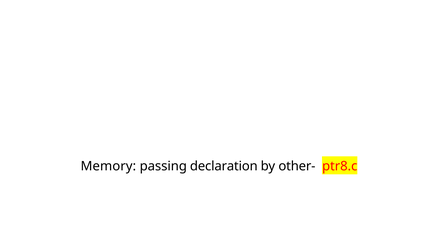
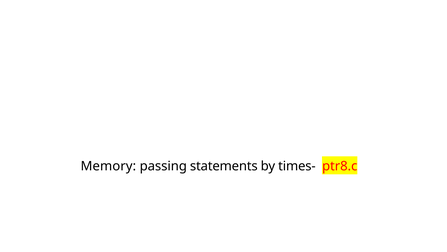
declaration: declaration -> statements (224, 166)
other-: other- -> times- (297, 166)
